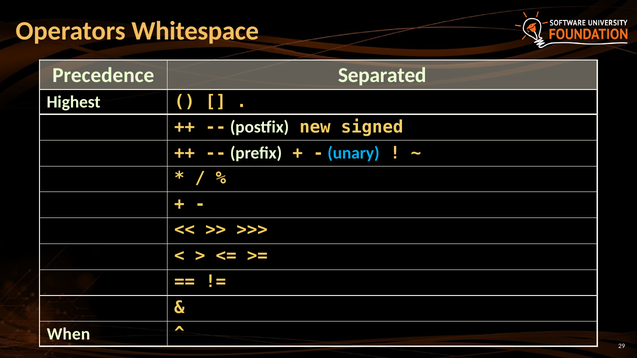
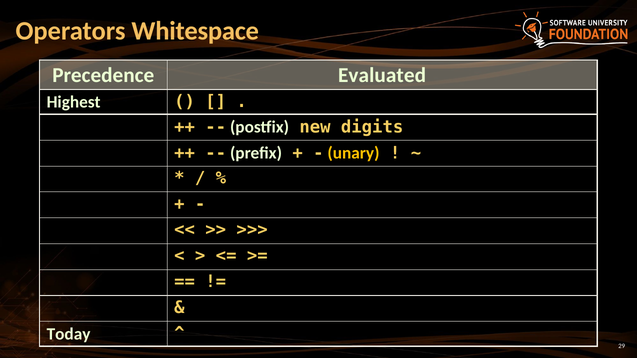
Separated: Separated -> Evaluated (382, 75)
signed: signed -> digits (372, 127)
unary colour: light blue -> yellow (353, 153)
When: When -> Today (69, 334)
